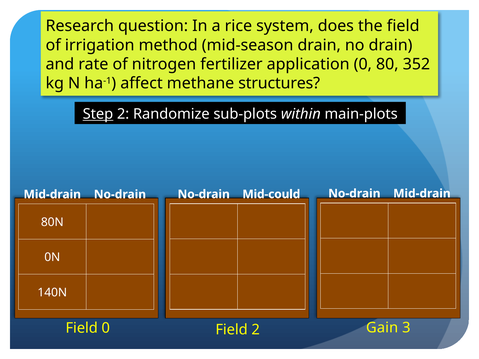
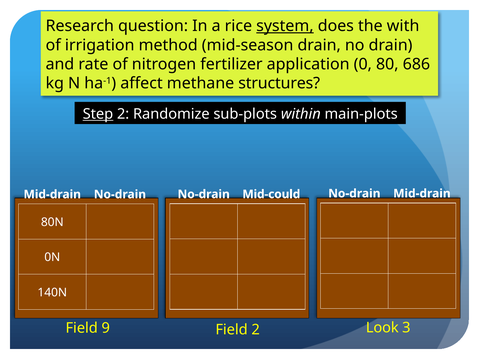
system underline: none -> present (285, 26)
the field: field -> with (403, 26)
352: 352 -> 686 (416, 64)
Field 0: 0 -> 9 (106, 328)
Gain: Gain -> Look (382, 328)
